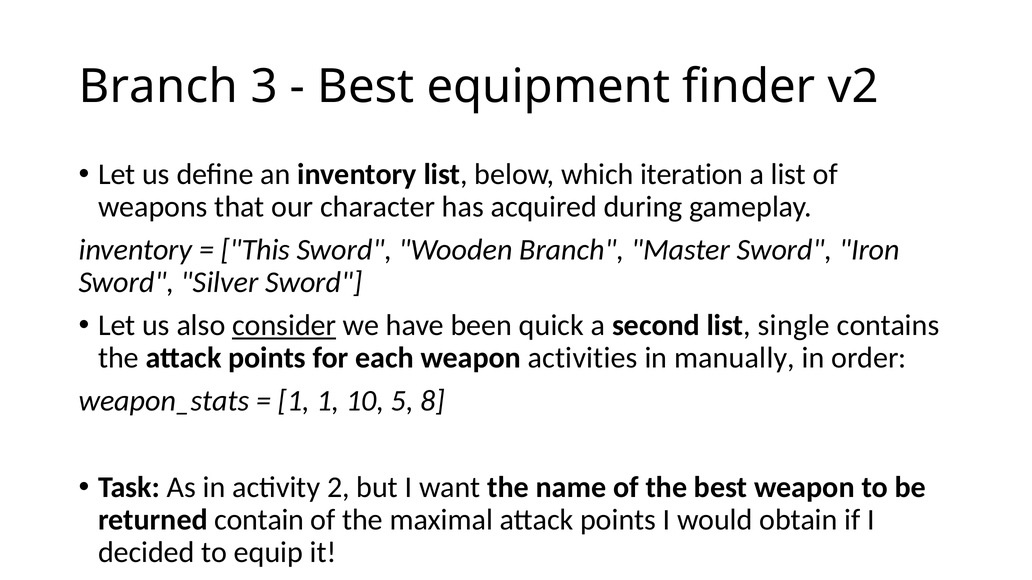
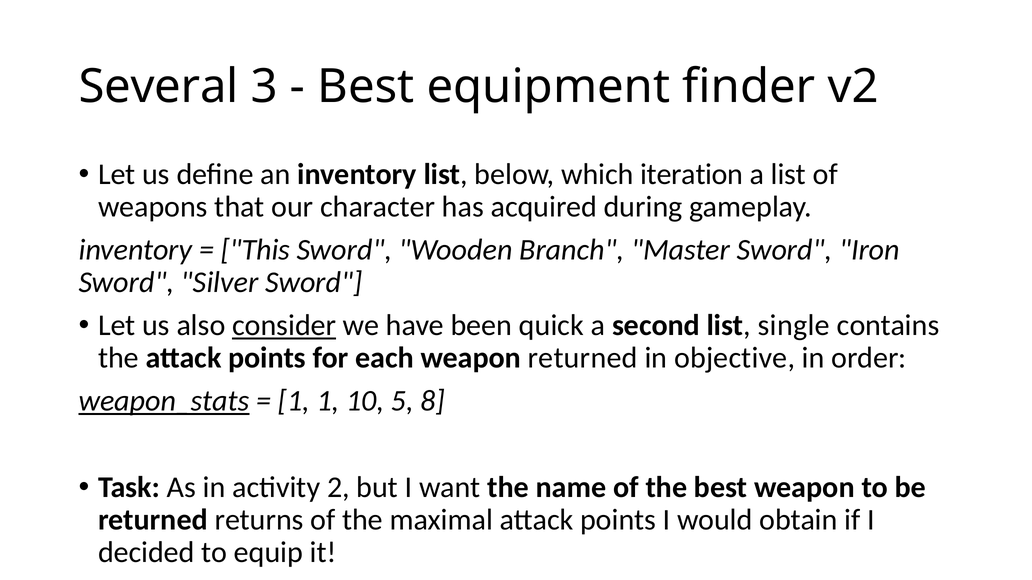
Branch: Branch -> Several (159, 87)
weapon activities: activities -> returned (583, 358)
manually: manually -> objective (735, 358)
weapon_stats underline: none -> present (164, 401)
contain: contain -> returns (259, 520)
